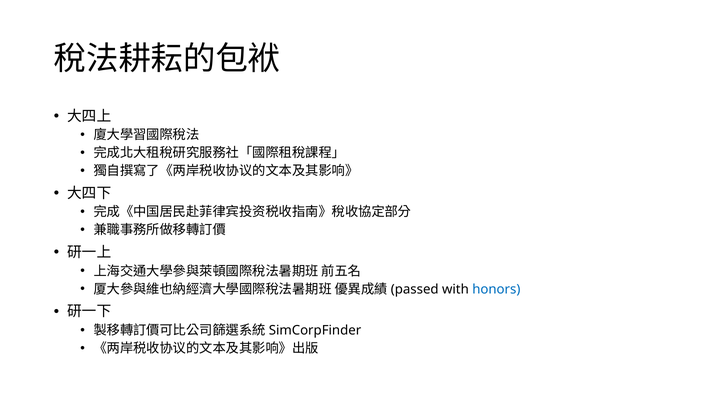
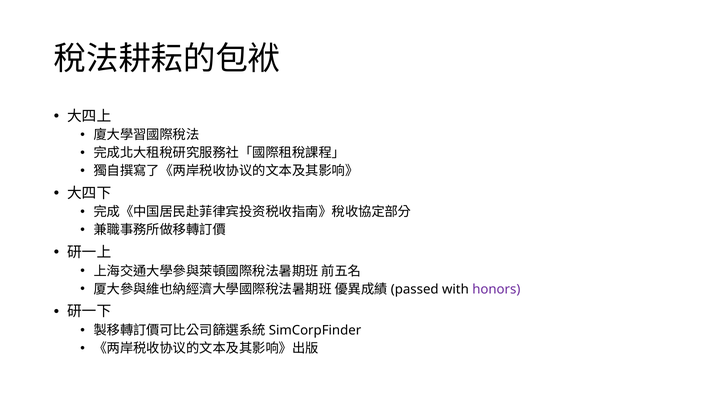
honors colour: blue -> purple (496, 289)
